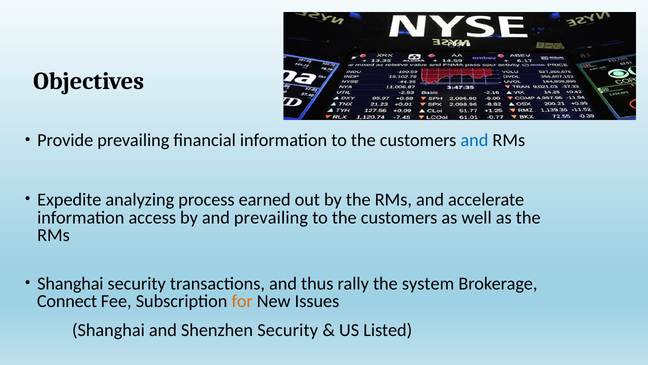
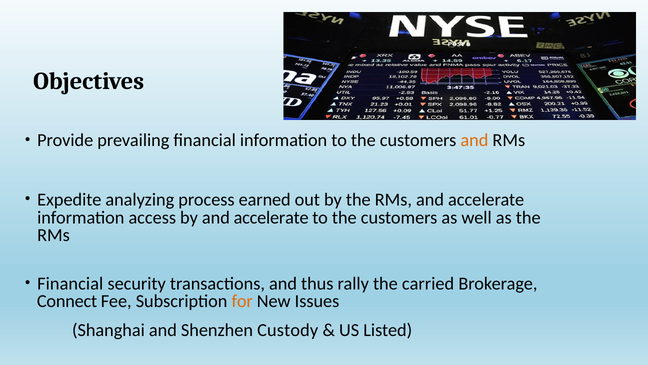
and colour: blue -> orange (474, 140)
by and prevailing: prevailing -> accelerate (271, 217)
Shanghai: Shanghai -> Financial (70, 283)
system: system -> carried (428, 283)
Shenzhen Security: Security -> Custody (288, 330)
